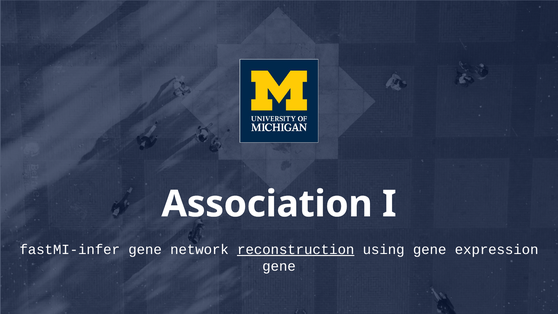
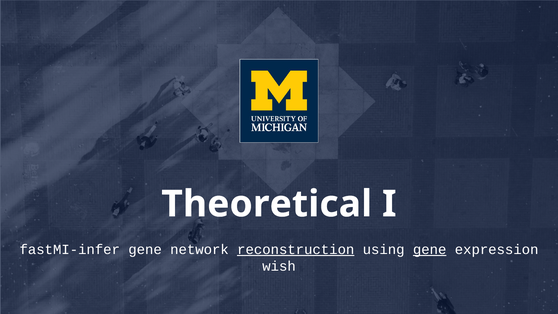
Association: Association -> Theoretical (267, 204)
gene underline: none -> present (430, 249)
gene: gene -> wish (279, 266)
